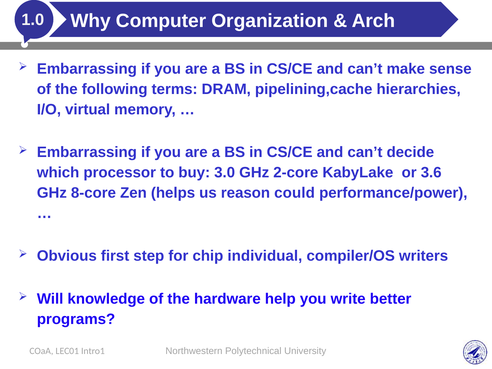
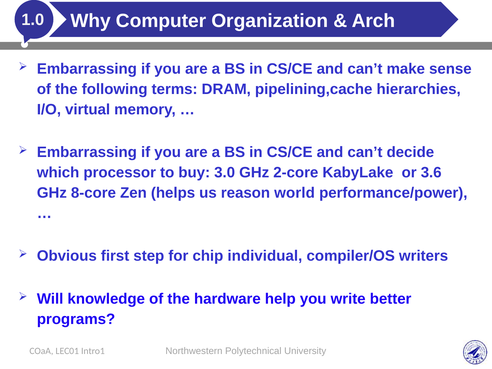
could: could -> world (295, 193)
